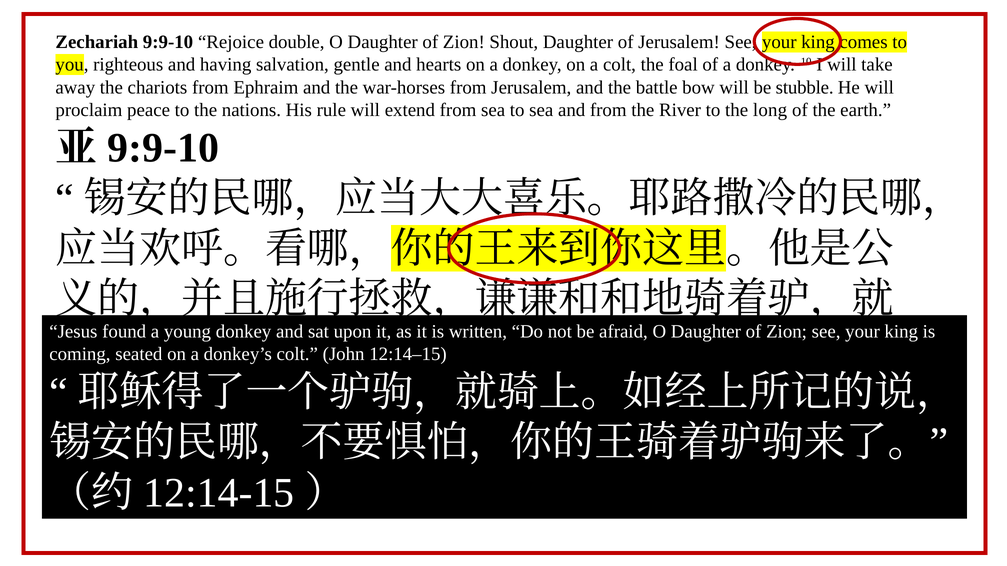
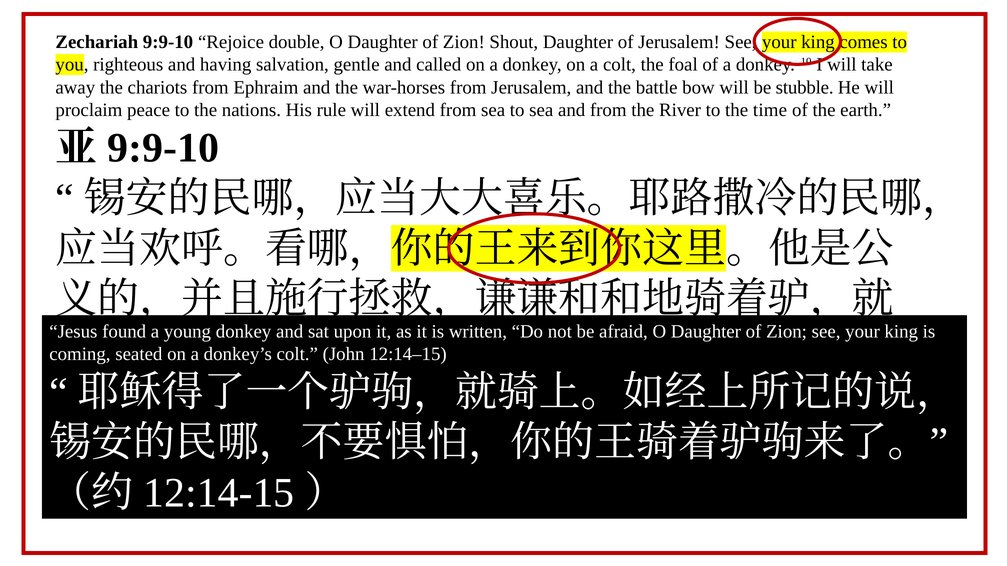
hearts: hearts -> called (439, 65)
long: long -> time (770, 110)
